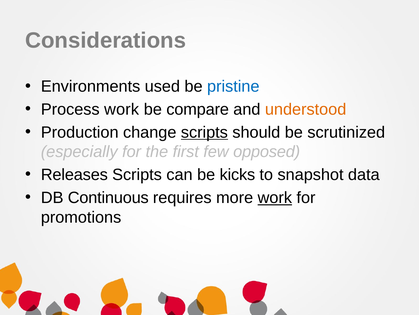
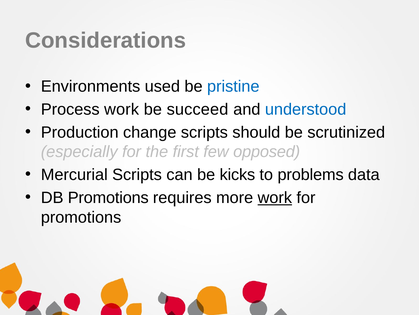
compare: compare -> succeed (198, 109)
understood colour: orange -> blue (306, 109)
scripts underline: present -> none (204, 132)
Releases: Releases -> Mercurial (74, 174)
snapshot: snapshot -> problems (311, 174)
DB Continuous: Continuous -> Promotions (108, 197)
